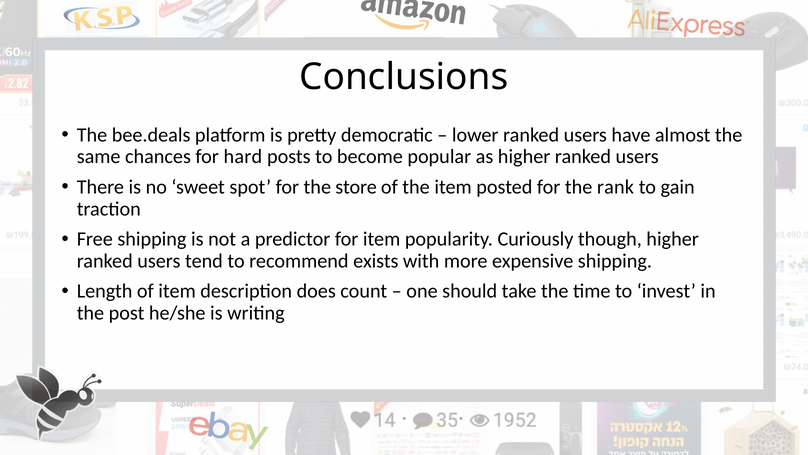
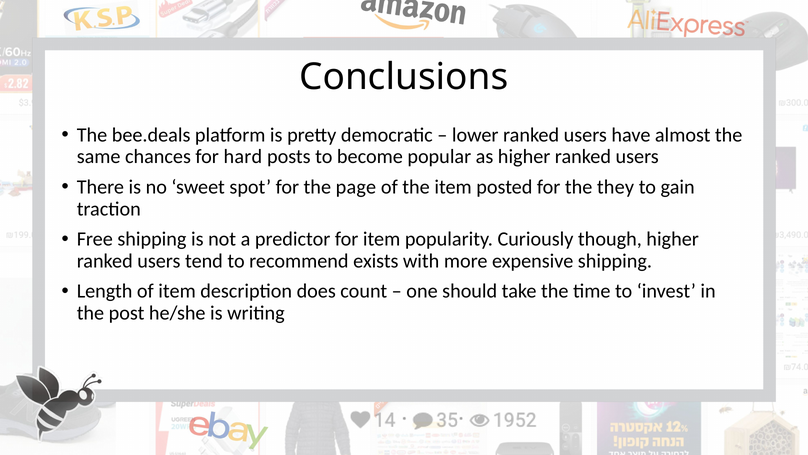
store: store -> page (356, 187)
rank: rank -> they (615, 187)
